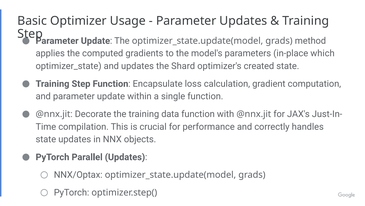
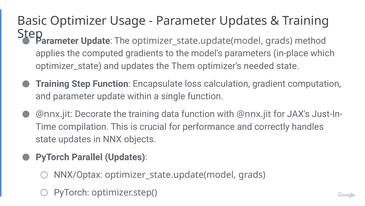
Shard: Shard -> Them (183, 66)
created: created -> needed (259, 66)
